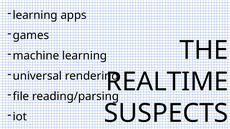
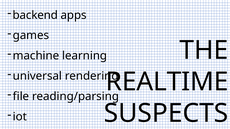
learning: learning -> backend (35, 15)
